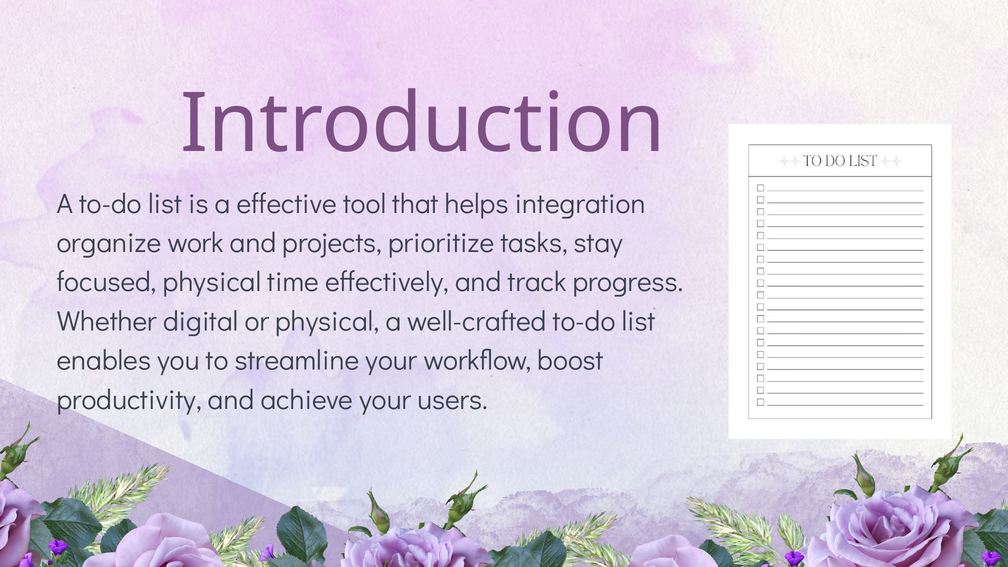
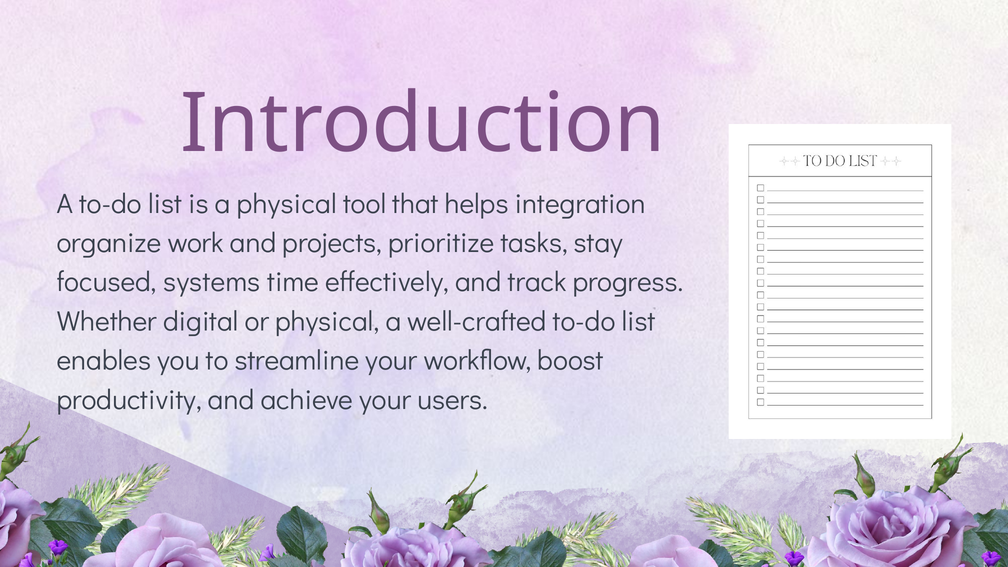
a effective: effective -> physical (287, 204)
focused physical: physical -> systems (212, 282)
